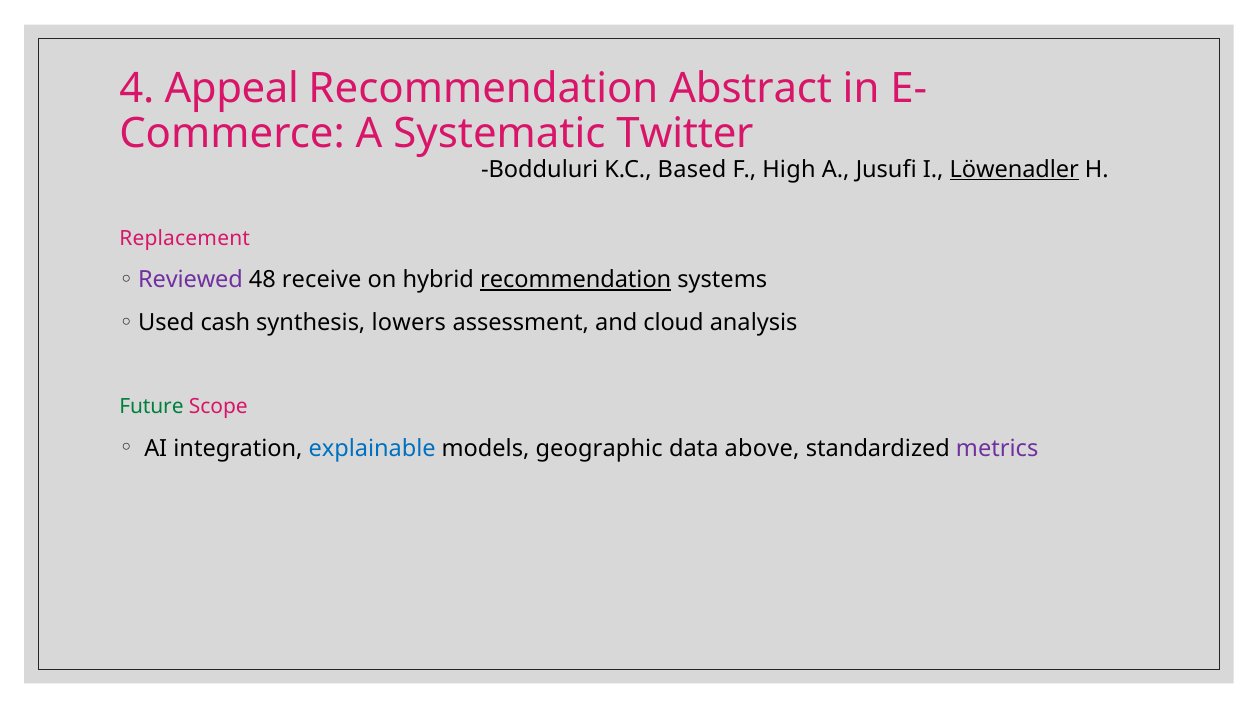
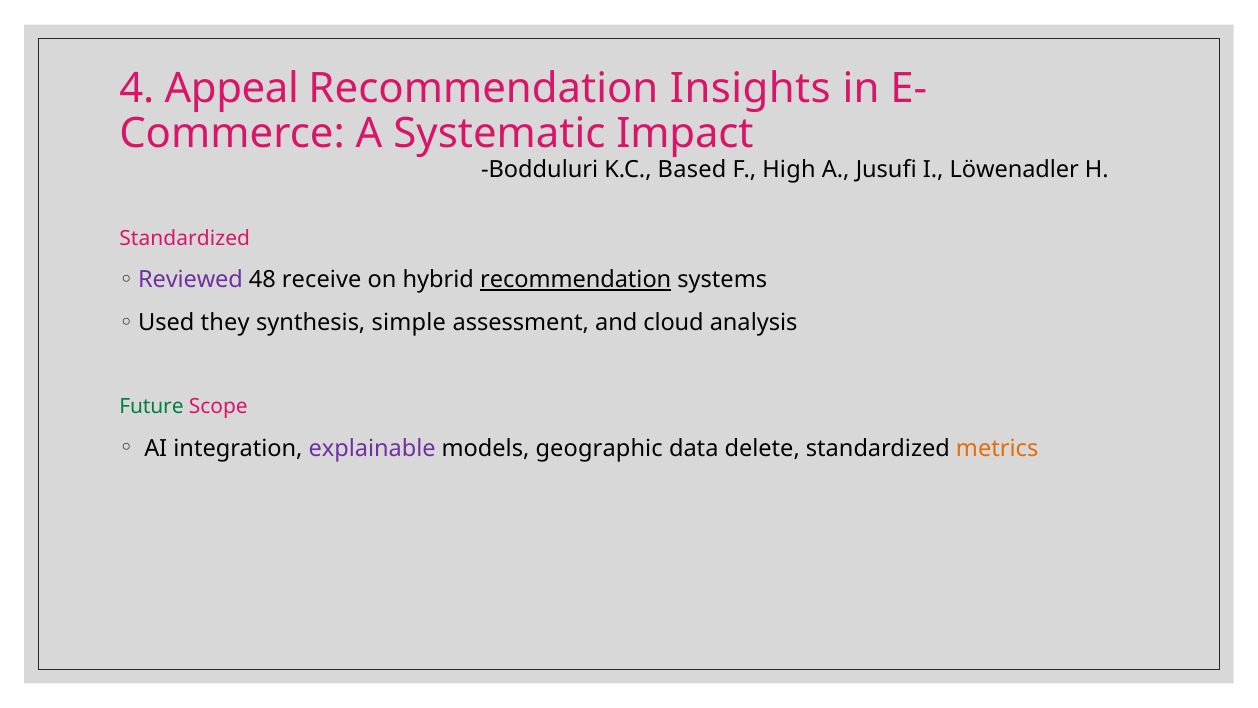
Abstract: Abstract -> Insights (750, 89)
Twitter: Twitter -> Impact (685, 134)
Löwenadler underline: present -> none (1014, 169)
Replacement: Replacement -> Standardized (185, 238)
cash: cash -> they (225, 323)
lowers: lowers -> simple (409, 323)
explainable colour: blue -> purple (372, 448)
above: above -> delete (762, 448)
metrics colour: purple -> orange (997, 448)
